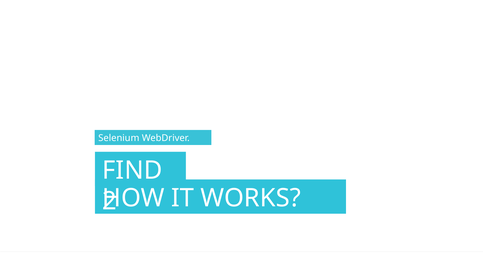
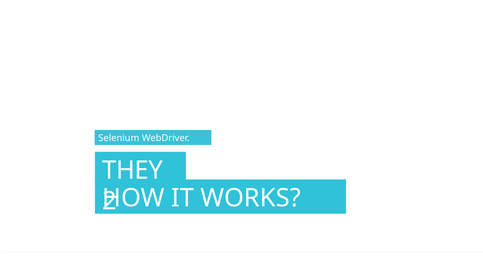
FIND: FIND -> THEY (133, 170)
